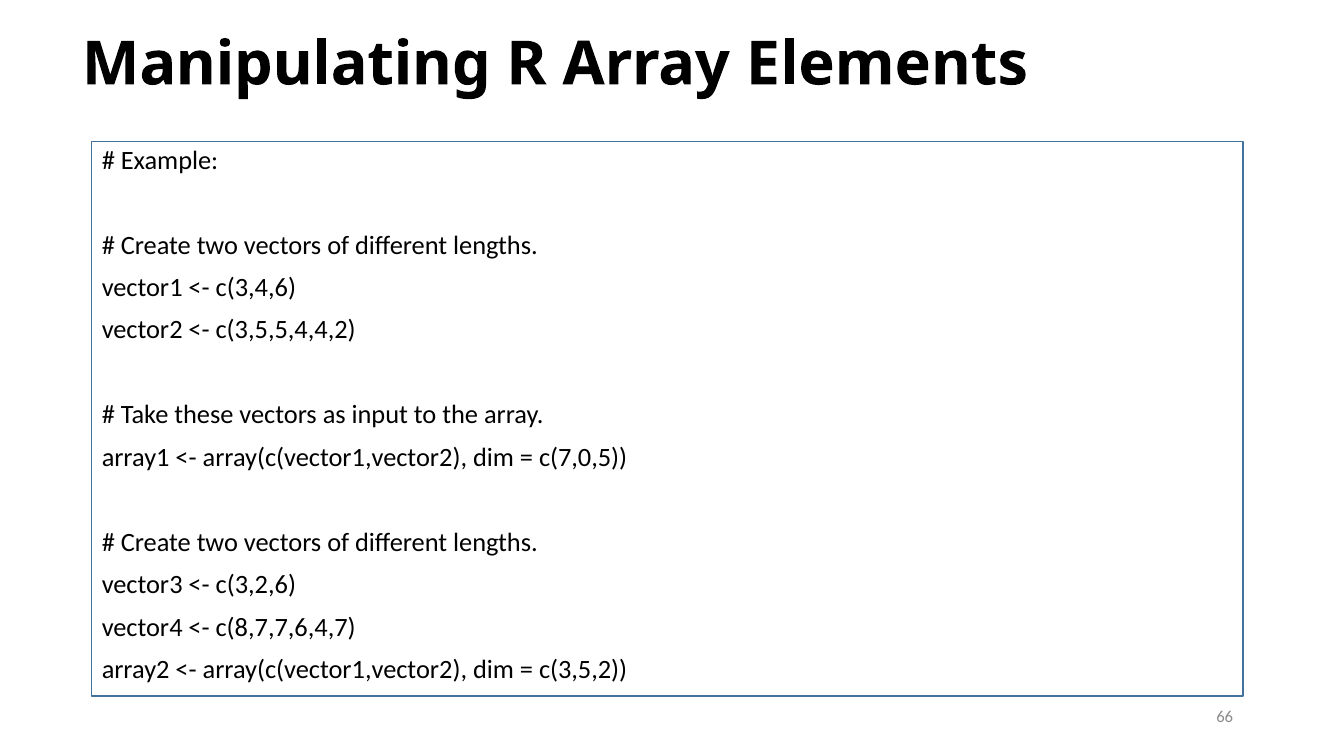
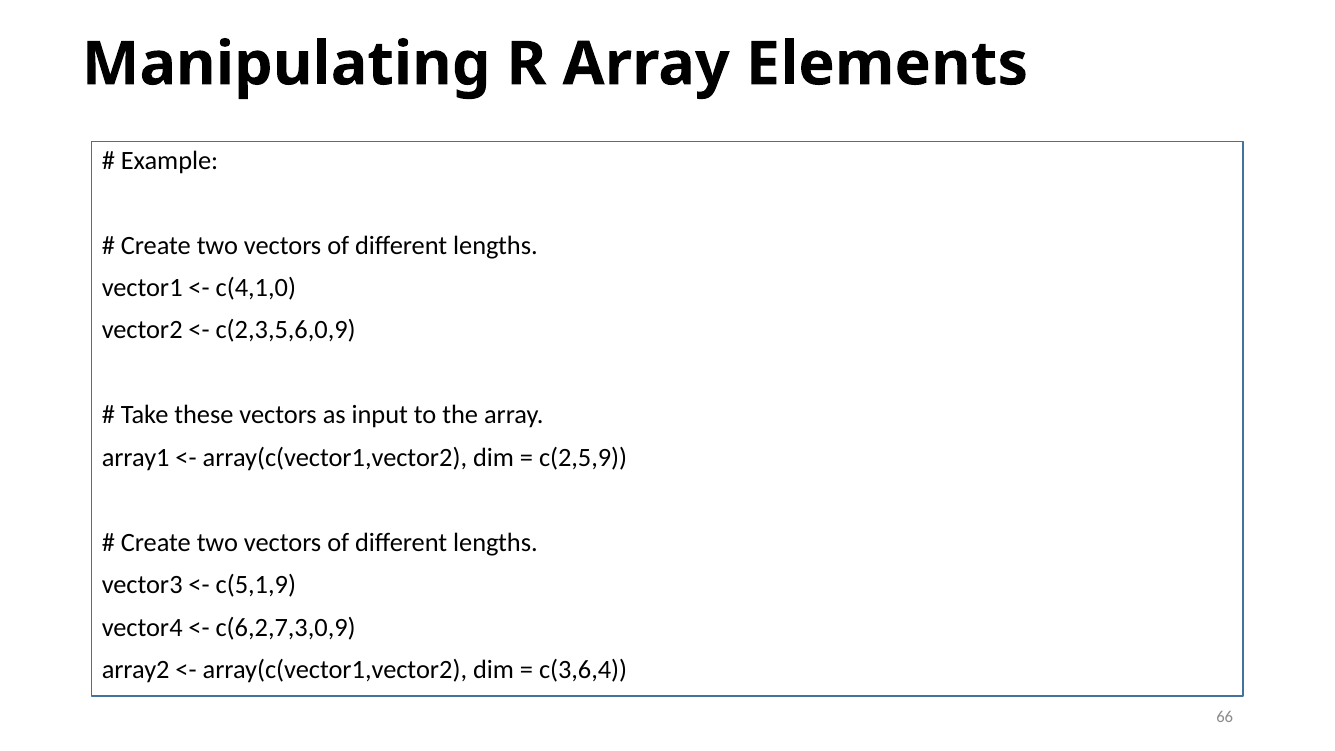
c(3,4,6: c(3,4,6 -> c(4,1,0 (256, 288)
c(3,5,5,4,4,2: c(3,5,5,4,4,2 -> c(2,3,5,6,0,9 (286, 330)
c(7,0,5: c(7,0,5 -> c(2,5,9 (583, 458)
c(3,2,6: c(3,2,6 -> c(5,1,9 (256, 585)
c(8,7,7,6,4,7: c(8,7,7,6,4,7 -> c(6,2,7,3,0,9 (286, 627)
c(3,5,2: c(3,5,2 -> c(3,6,4 (583, 670)
